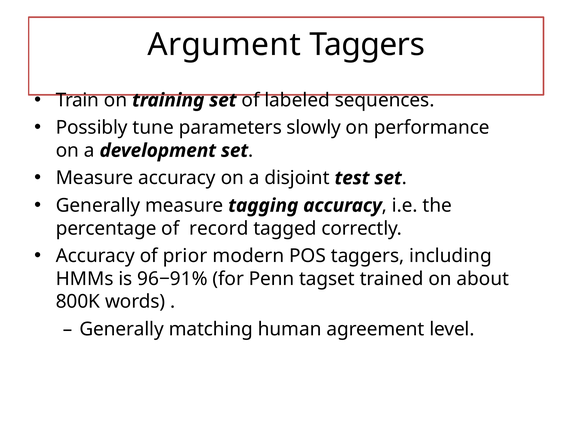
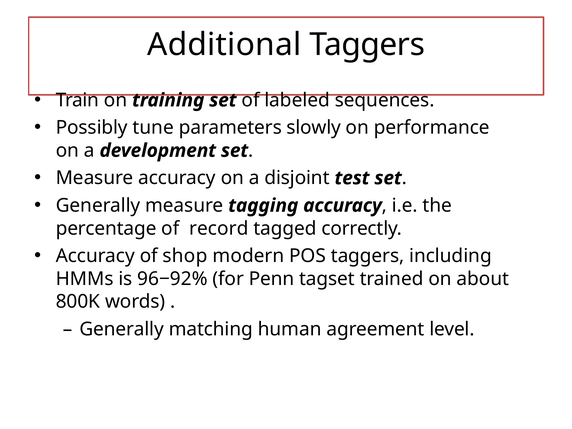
Argument: Argument -> Additional (224, 45)
prior: prior -> shop (185, 256)
96−91%: 96−91% -> 96−92% (172, 279)
